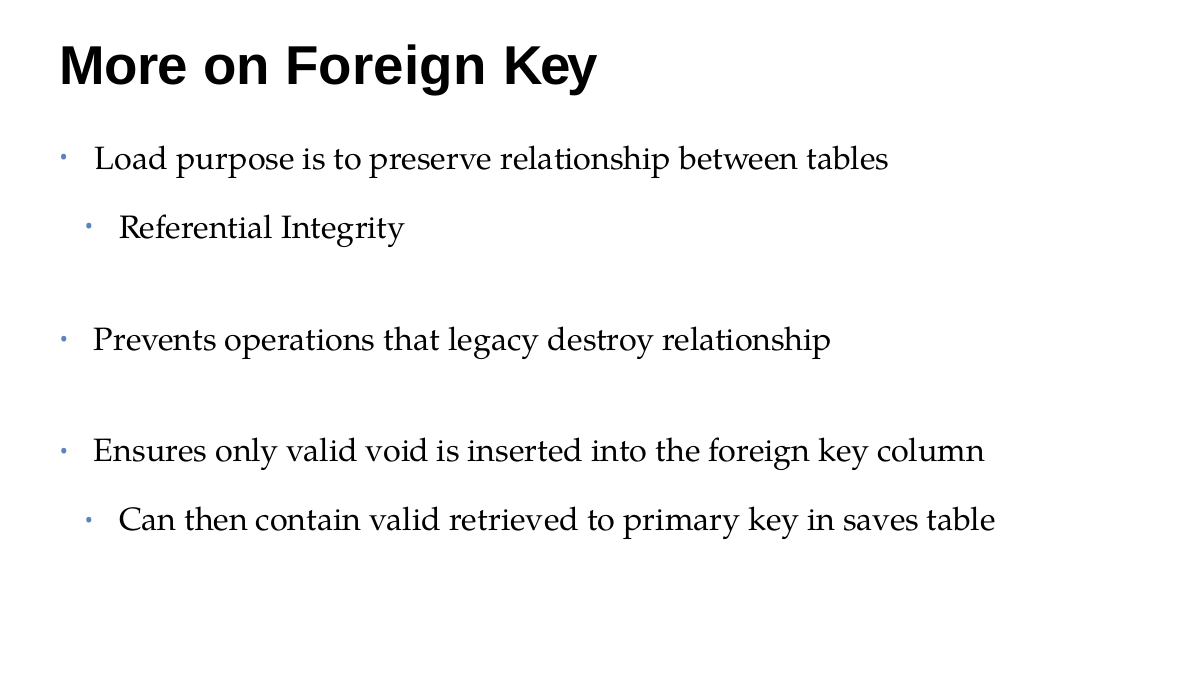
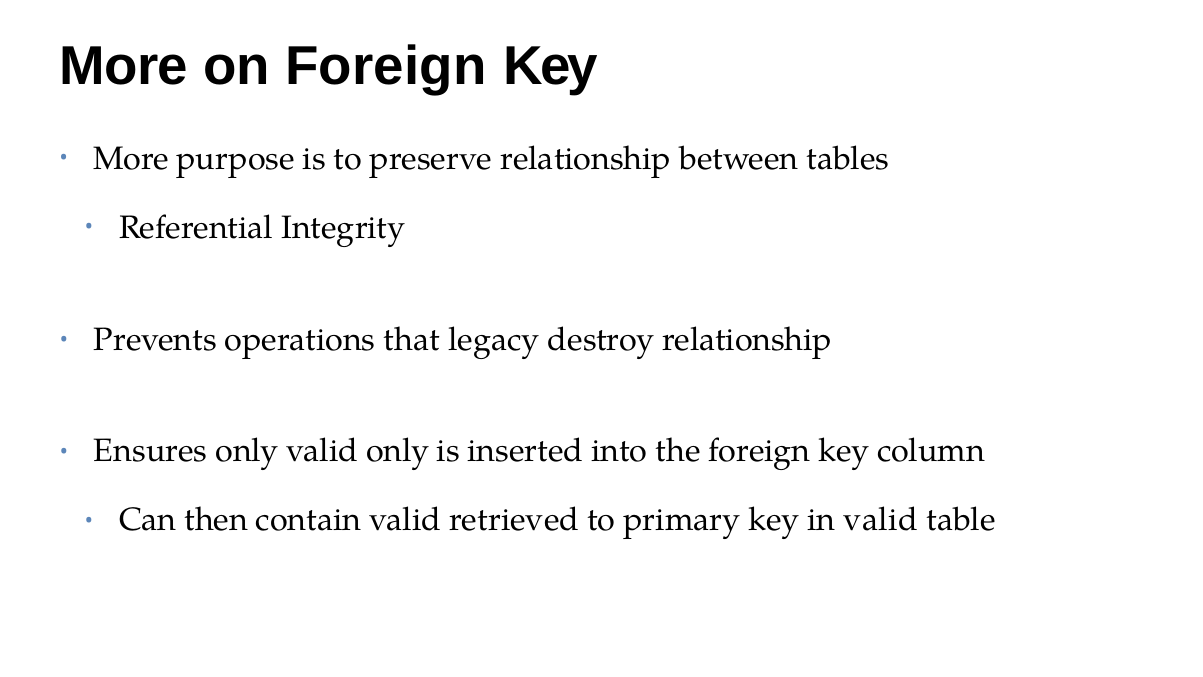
Load: Load -> More (131, 159)
valid void: void -> only (398, 451)
in saves: saves -> valid (881, 520)
